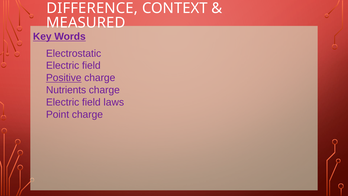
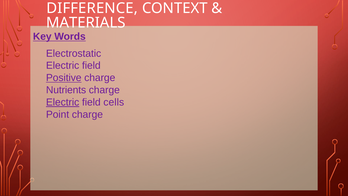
MEASURED: MEASURED -> MATERIALS (86, 23)
Electric underline: none -> present (63, 102)
laws: laws -> cells (114, 102)
